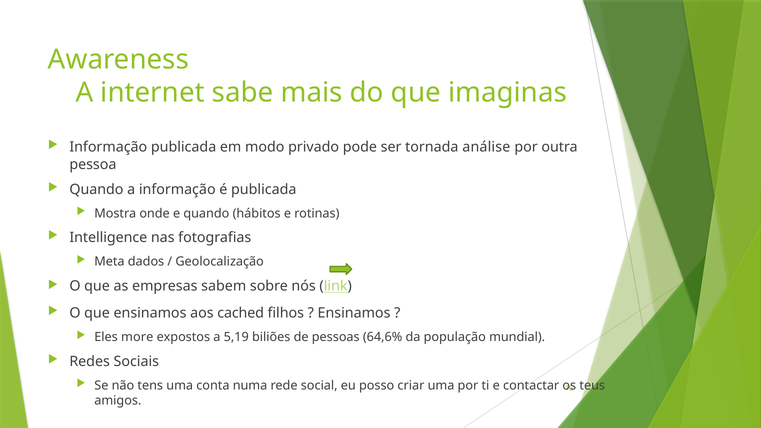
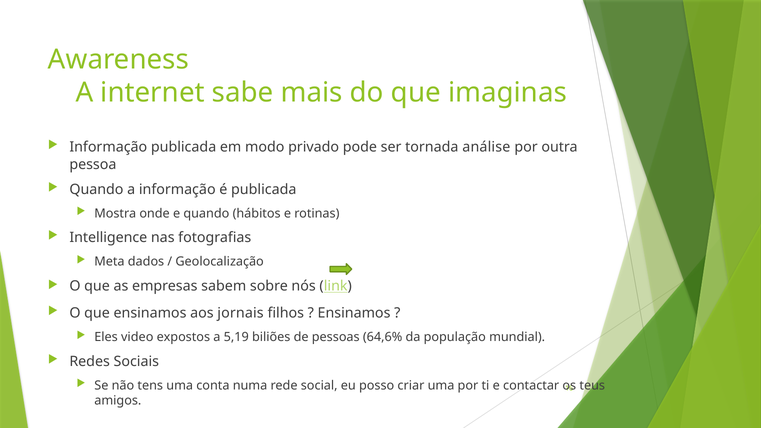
cached: cached -> jornais (241, 313)
more: more -> video (137, 337)
